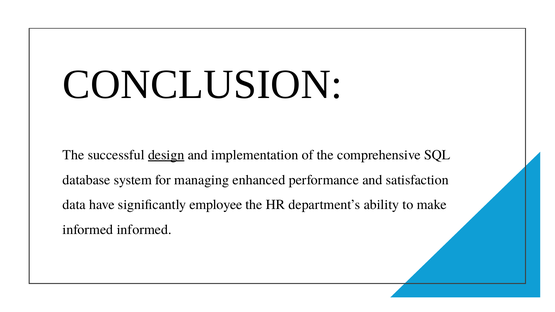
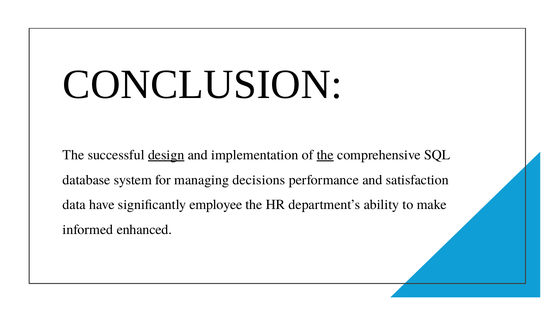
the underline: none -> present (325, 155)
enhanced: enhanced -> decisions (259, 180)
informed informed: informed -> enhanced (144, 230)
